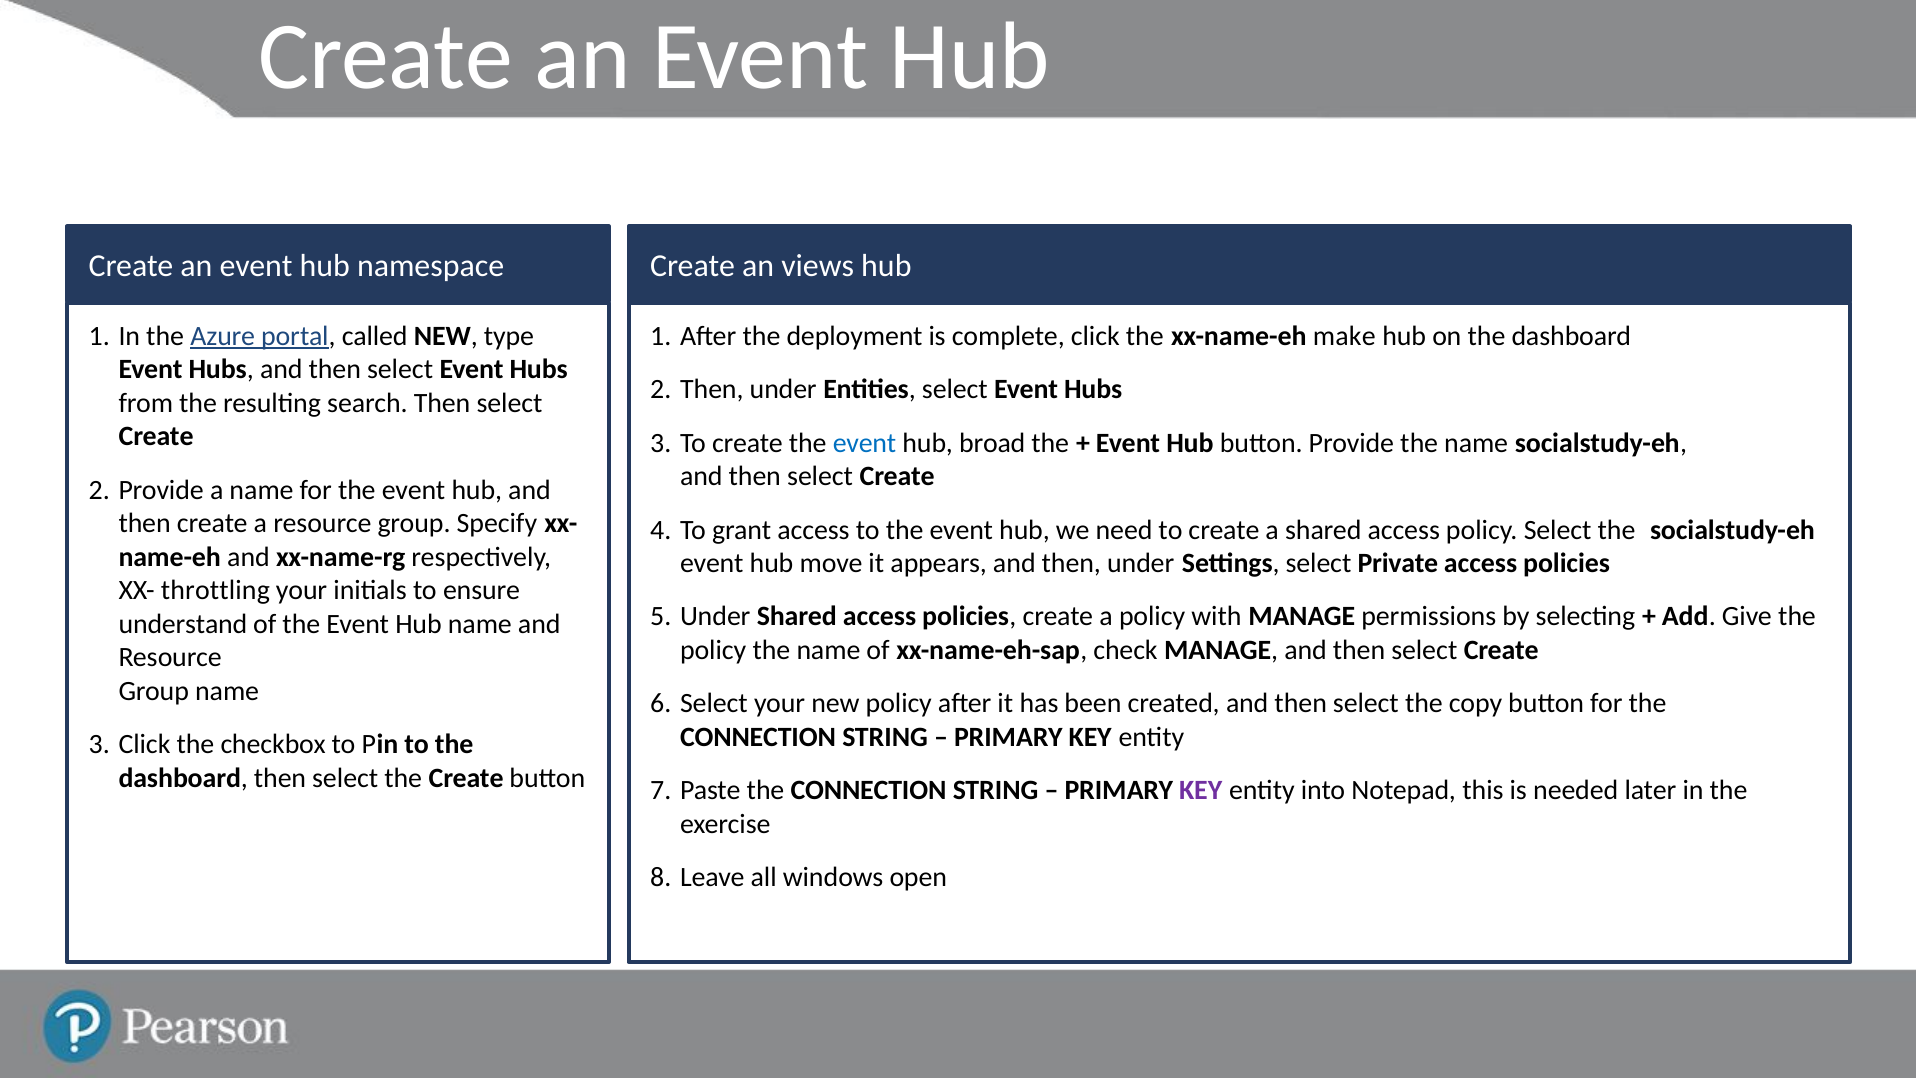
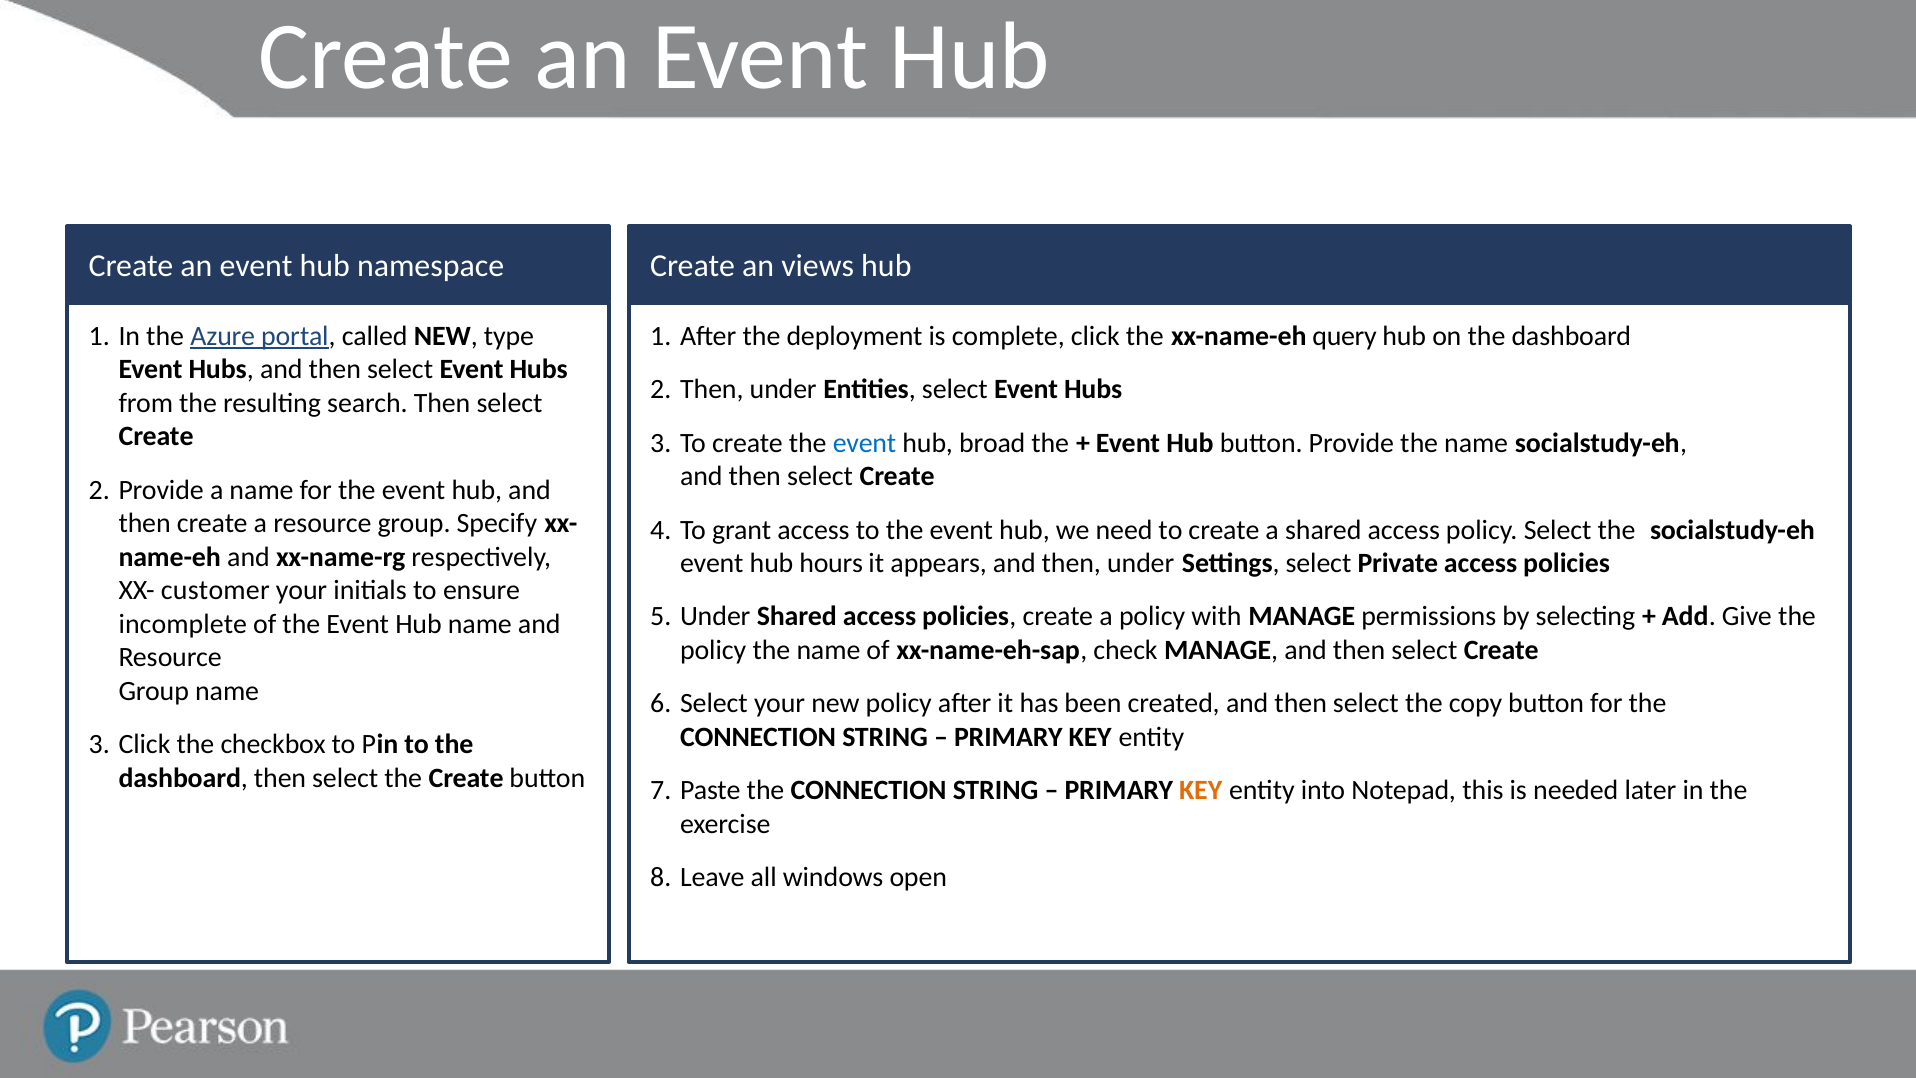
make: make -> query (1345, 336)
move: move -> hours (831, 563)
throttling: throttling -> customer (215, 591)
understand: understand -> incomplete (183, 624)
KEY colour: purple -> orange (1201, 791)
